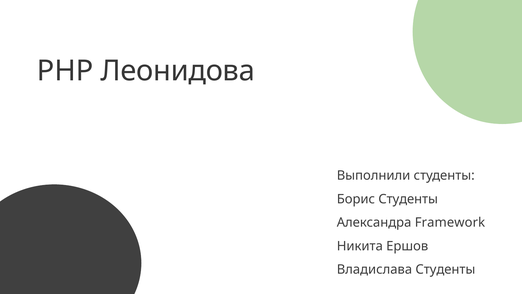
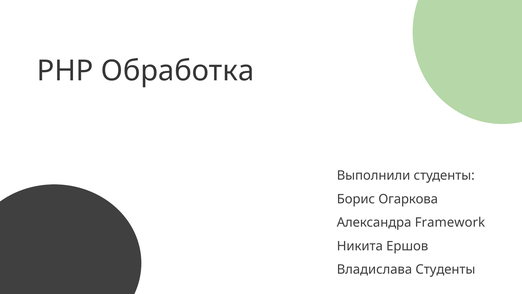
Леонидова: Леонидова -> Обработка (178, 71)
Борис Студенты: Студенты -> Огаркова (408, 199)
